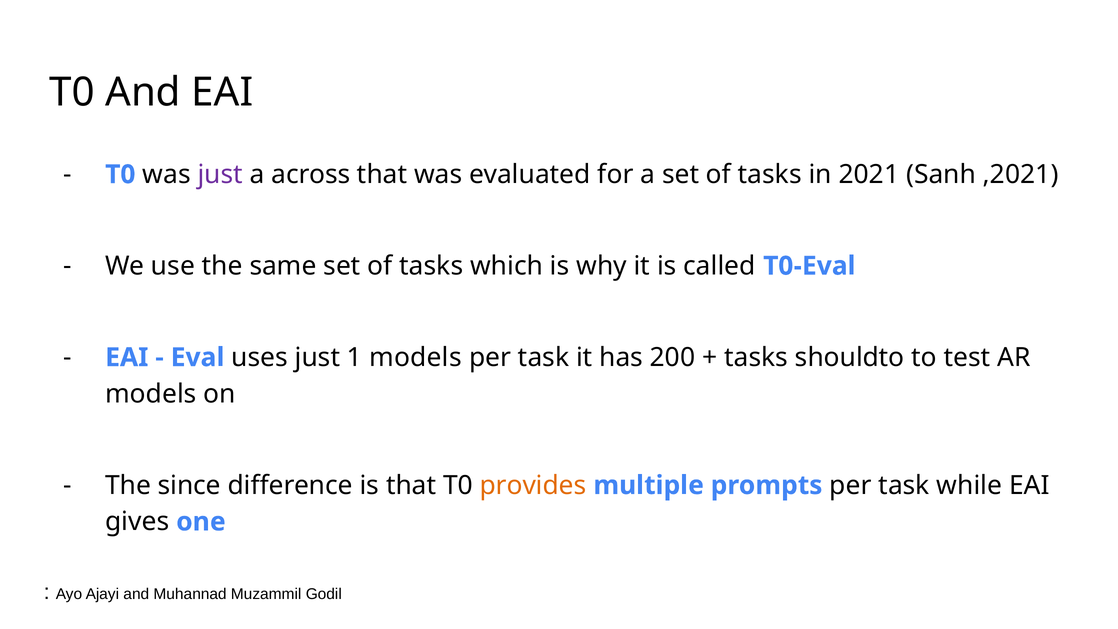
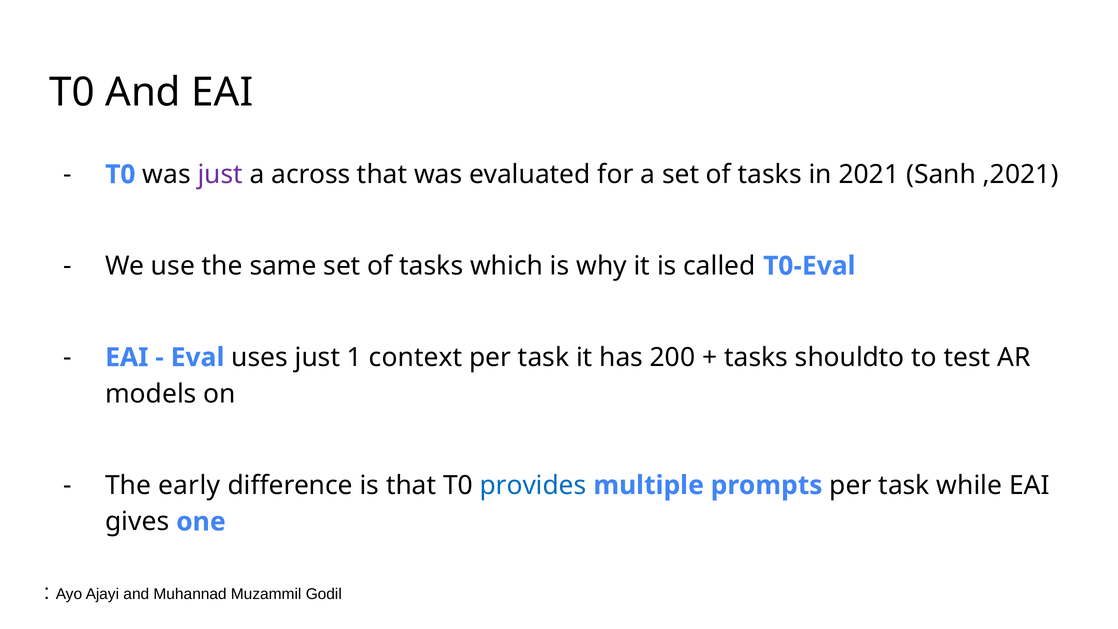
1 models: models -> context (416, 357)
since: since -> early (189, 485)
provides colour: orange -> blue (533, 485)
